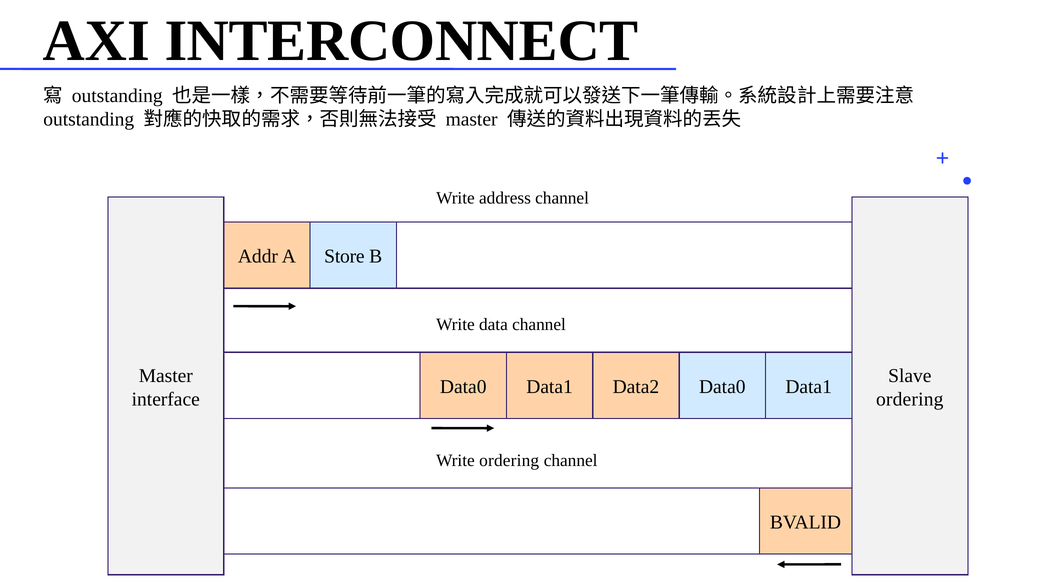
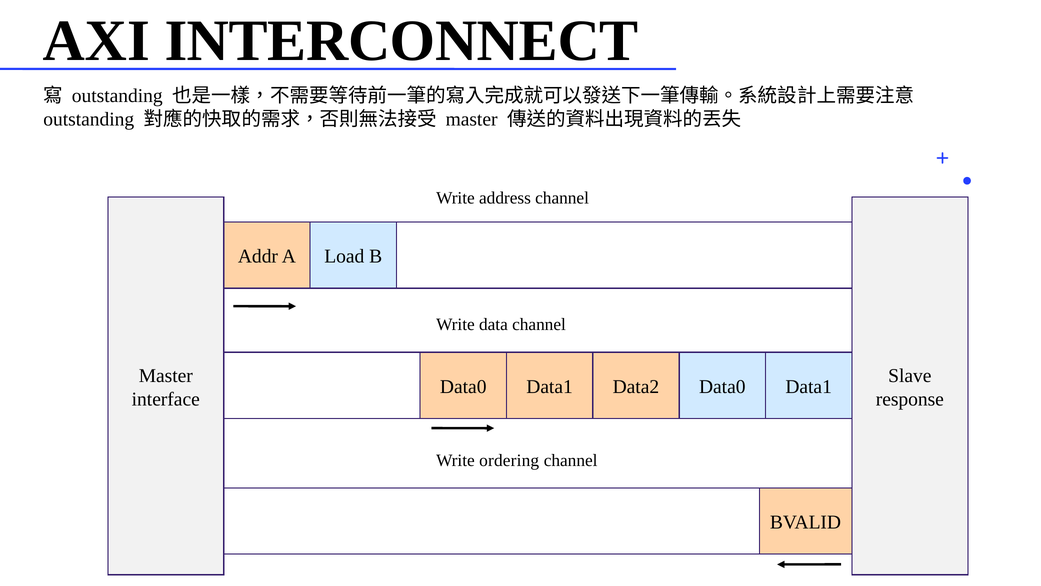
Store: Store -> Load (344, 256)
ordering: ordering -> response (910, 399)
